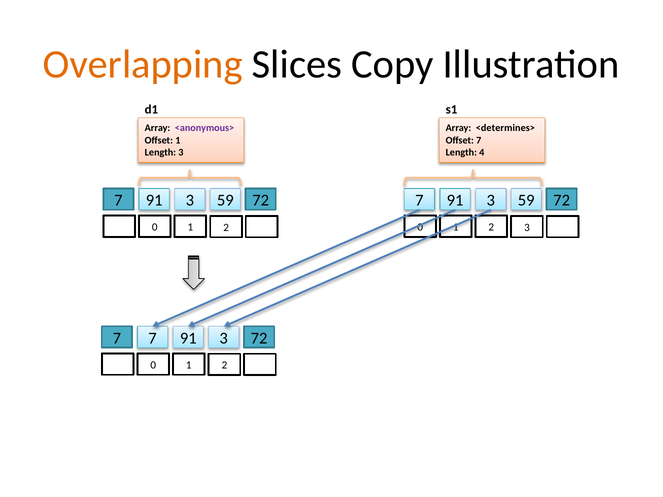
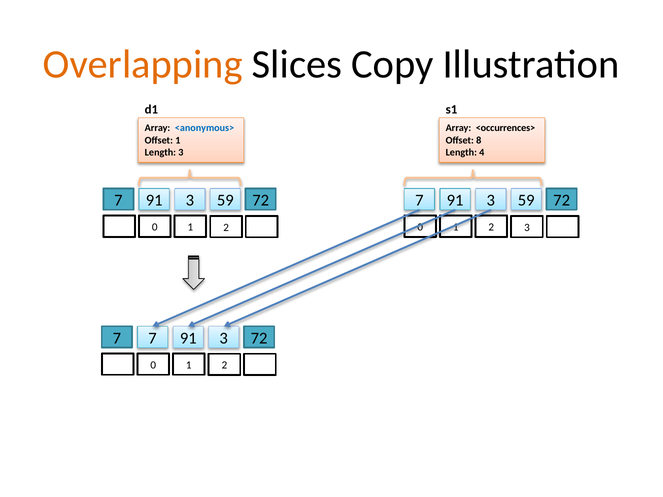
<anonymous> colour: purple -> blue (205, 128)
<determines>: <determines> -> <occurrences> (506, 128)
Offset 7: 7 -> 8 (479, 140)
